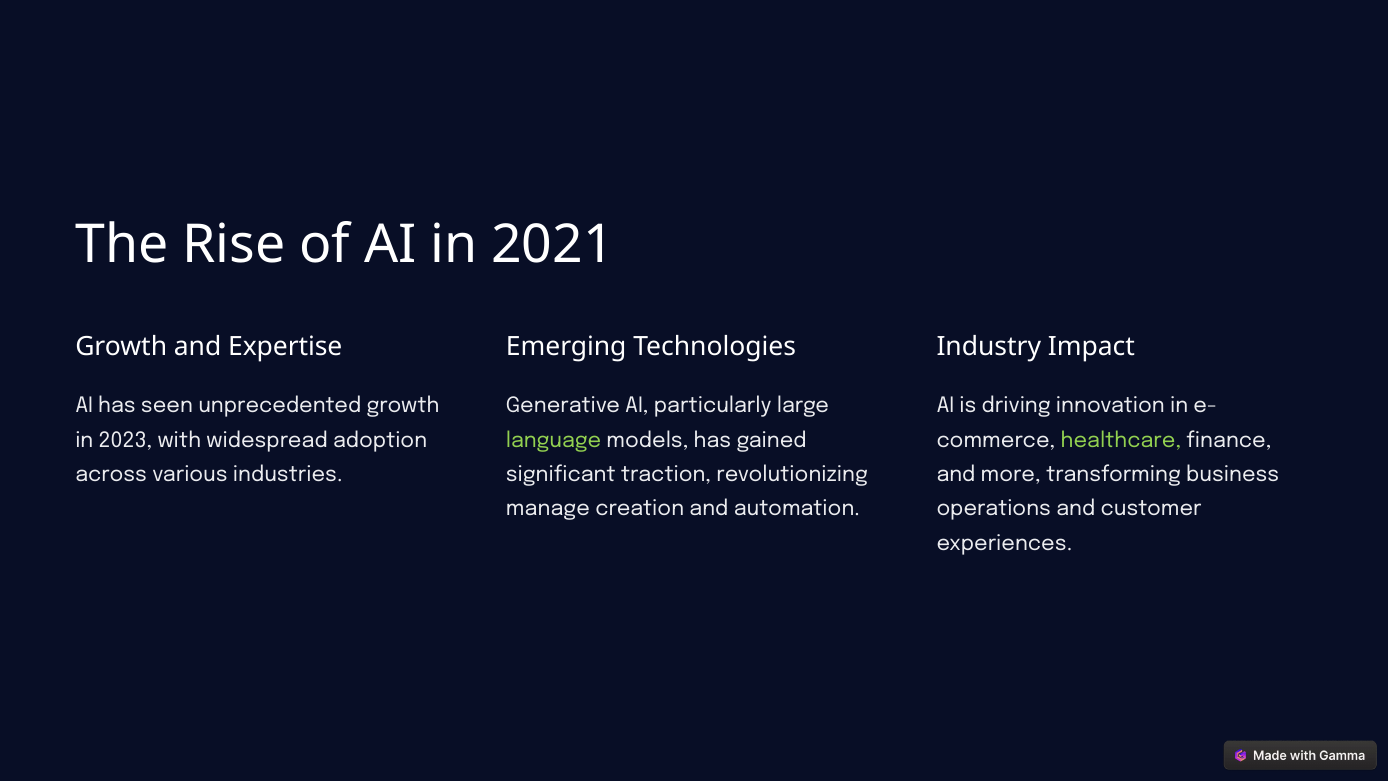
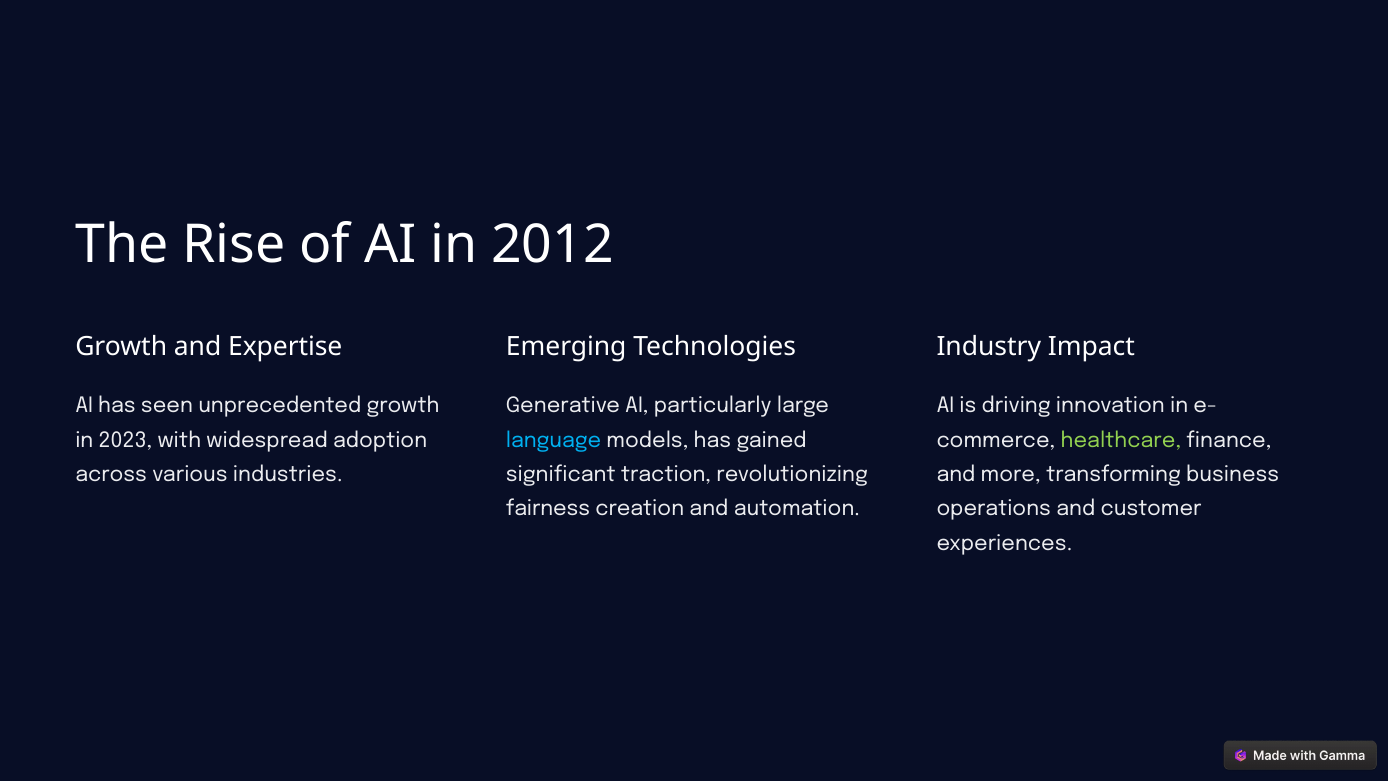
2021: 2021 -> 2012 (553, 245)
language colour: light green -> light blue (554, 440)
manage: manage -> fairness (548, 509)
